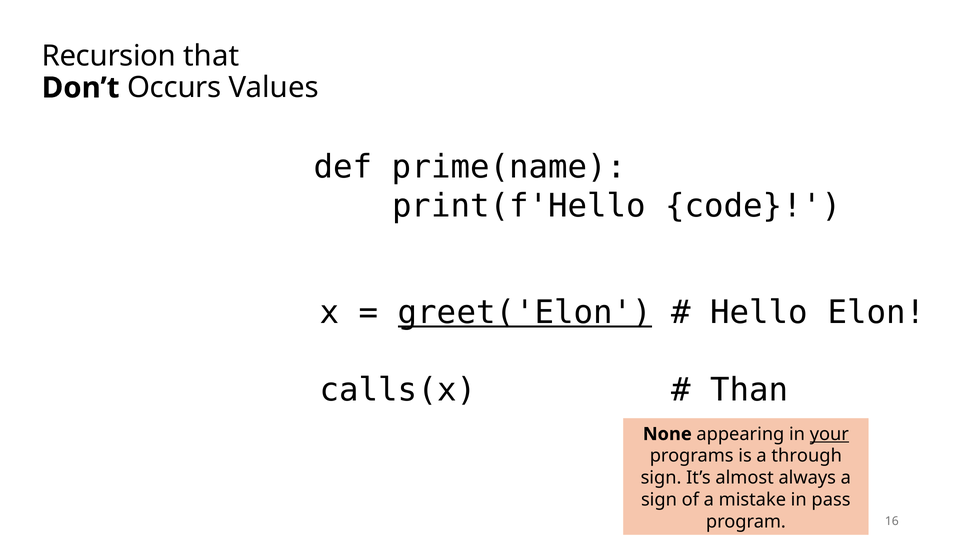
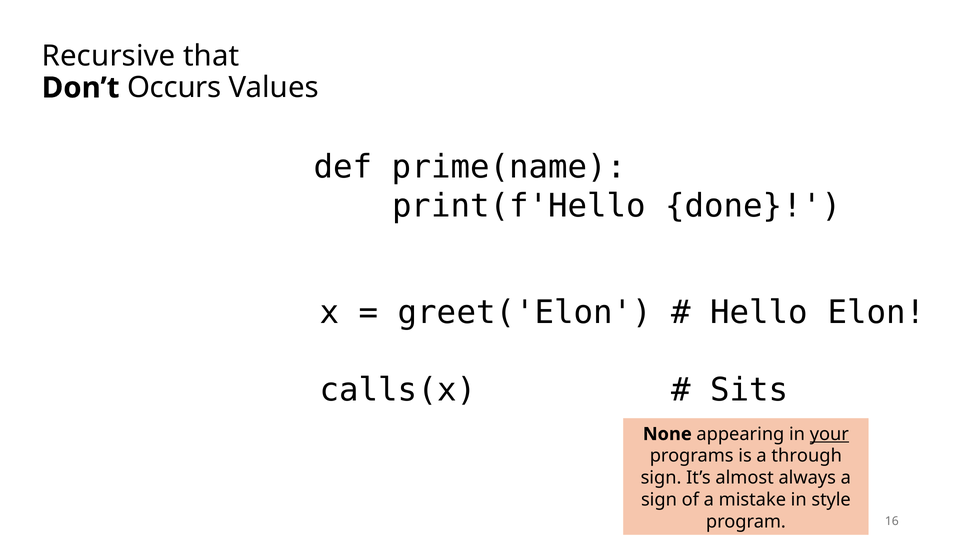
Recursion: Recursion -> Recursive (109, 56)
code: code -> done (753, 206)
greet('Elon underline: present -> none (525, 313)
Than: Than -> Sits (749, 390)
pass: pass -> style (831, 500)
